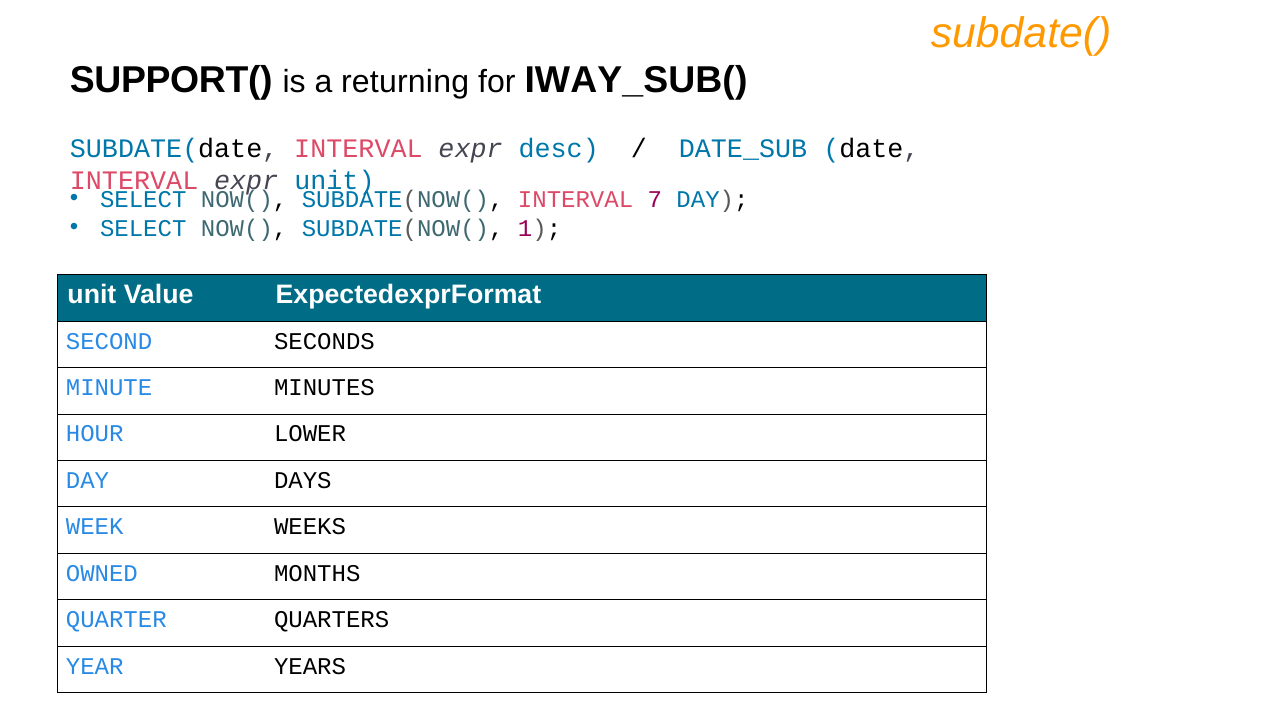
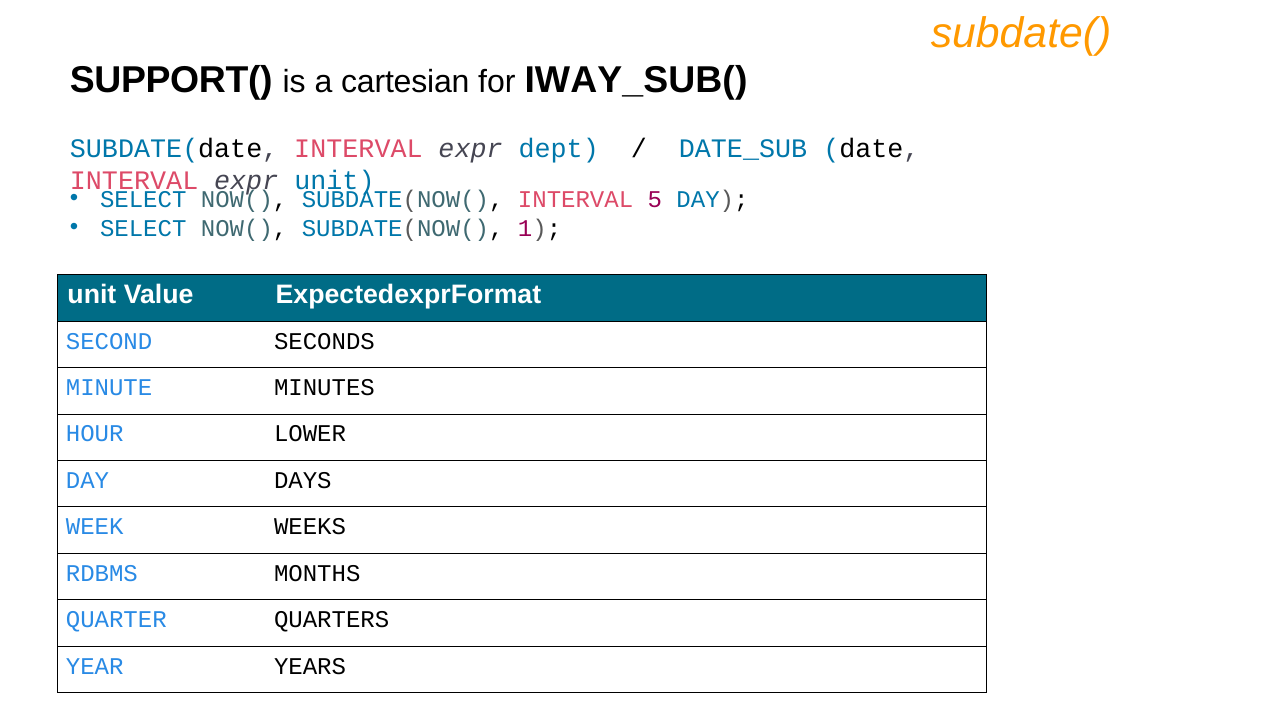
returning: returning -> cartesian (405, 82)
desc: desc -> dept (559, 148)
7: 7 -> 5 (655, 199)
OWNED: OWNED -> RDBMS (102, 574)
